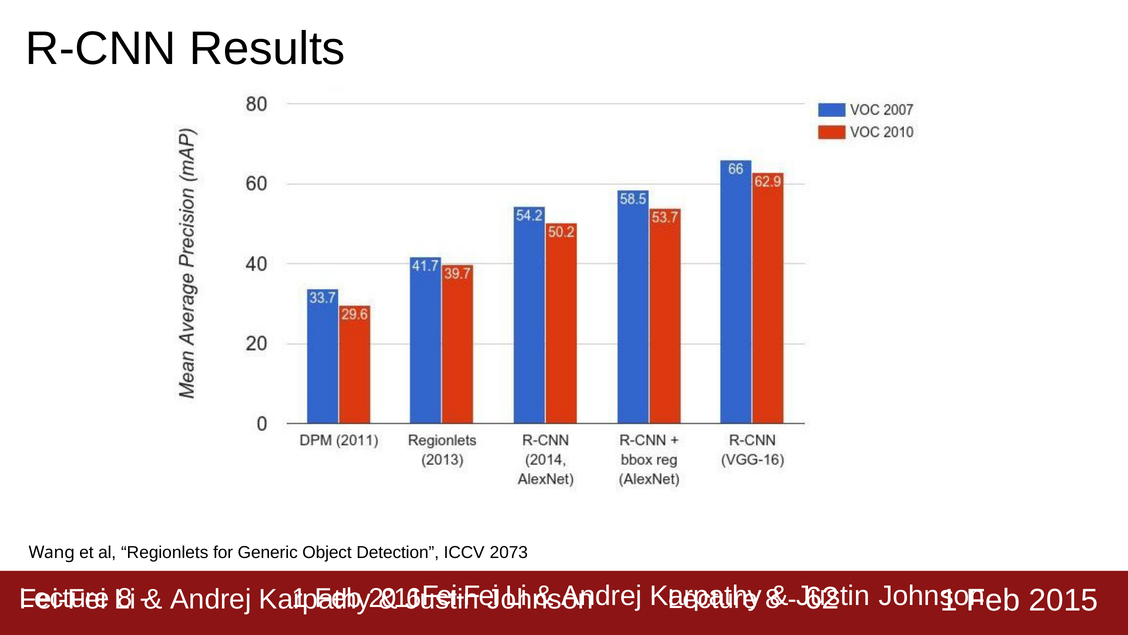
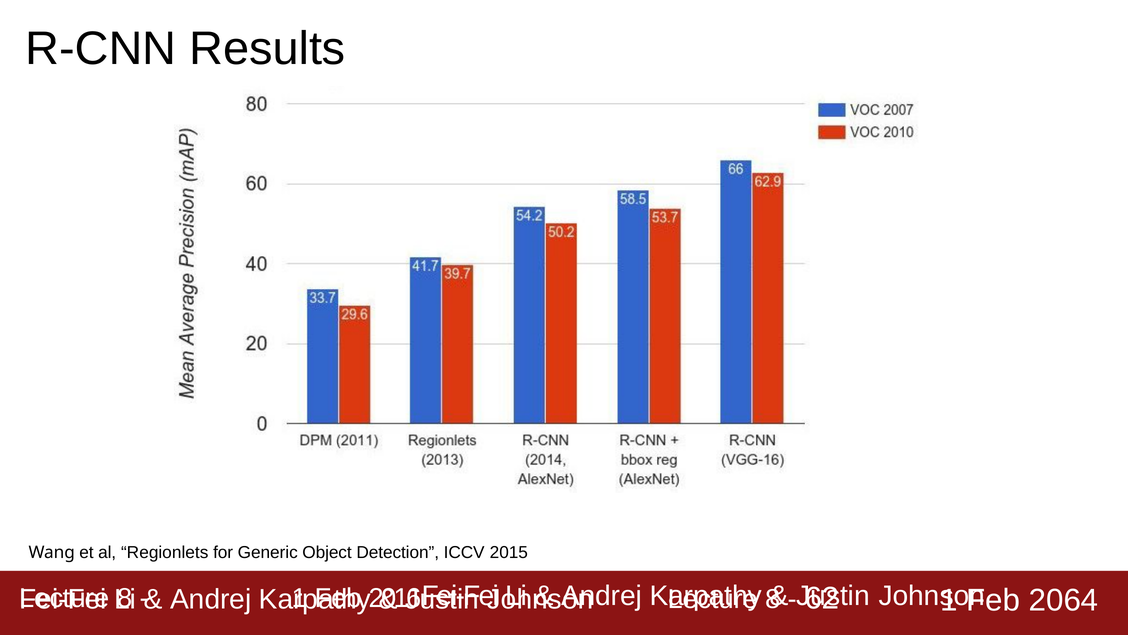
2073: 2073 -> 2015 (509, 552)
2015: 2015 -> 2064 (1064, 600)
